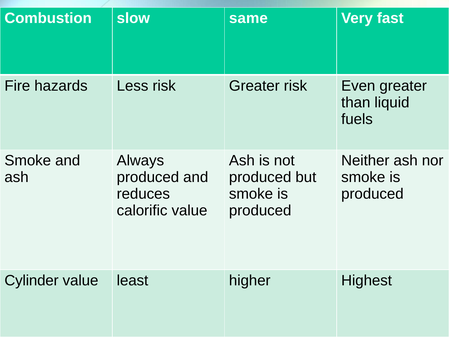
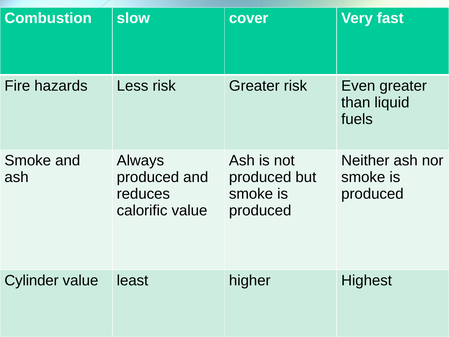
same: same -> cover (249, 18)
